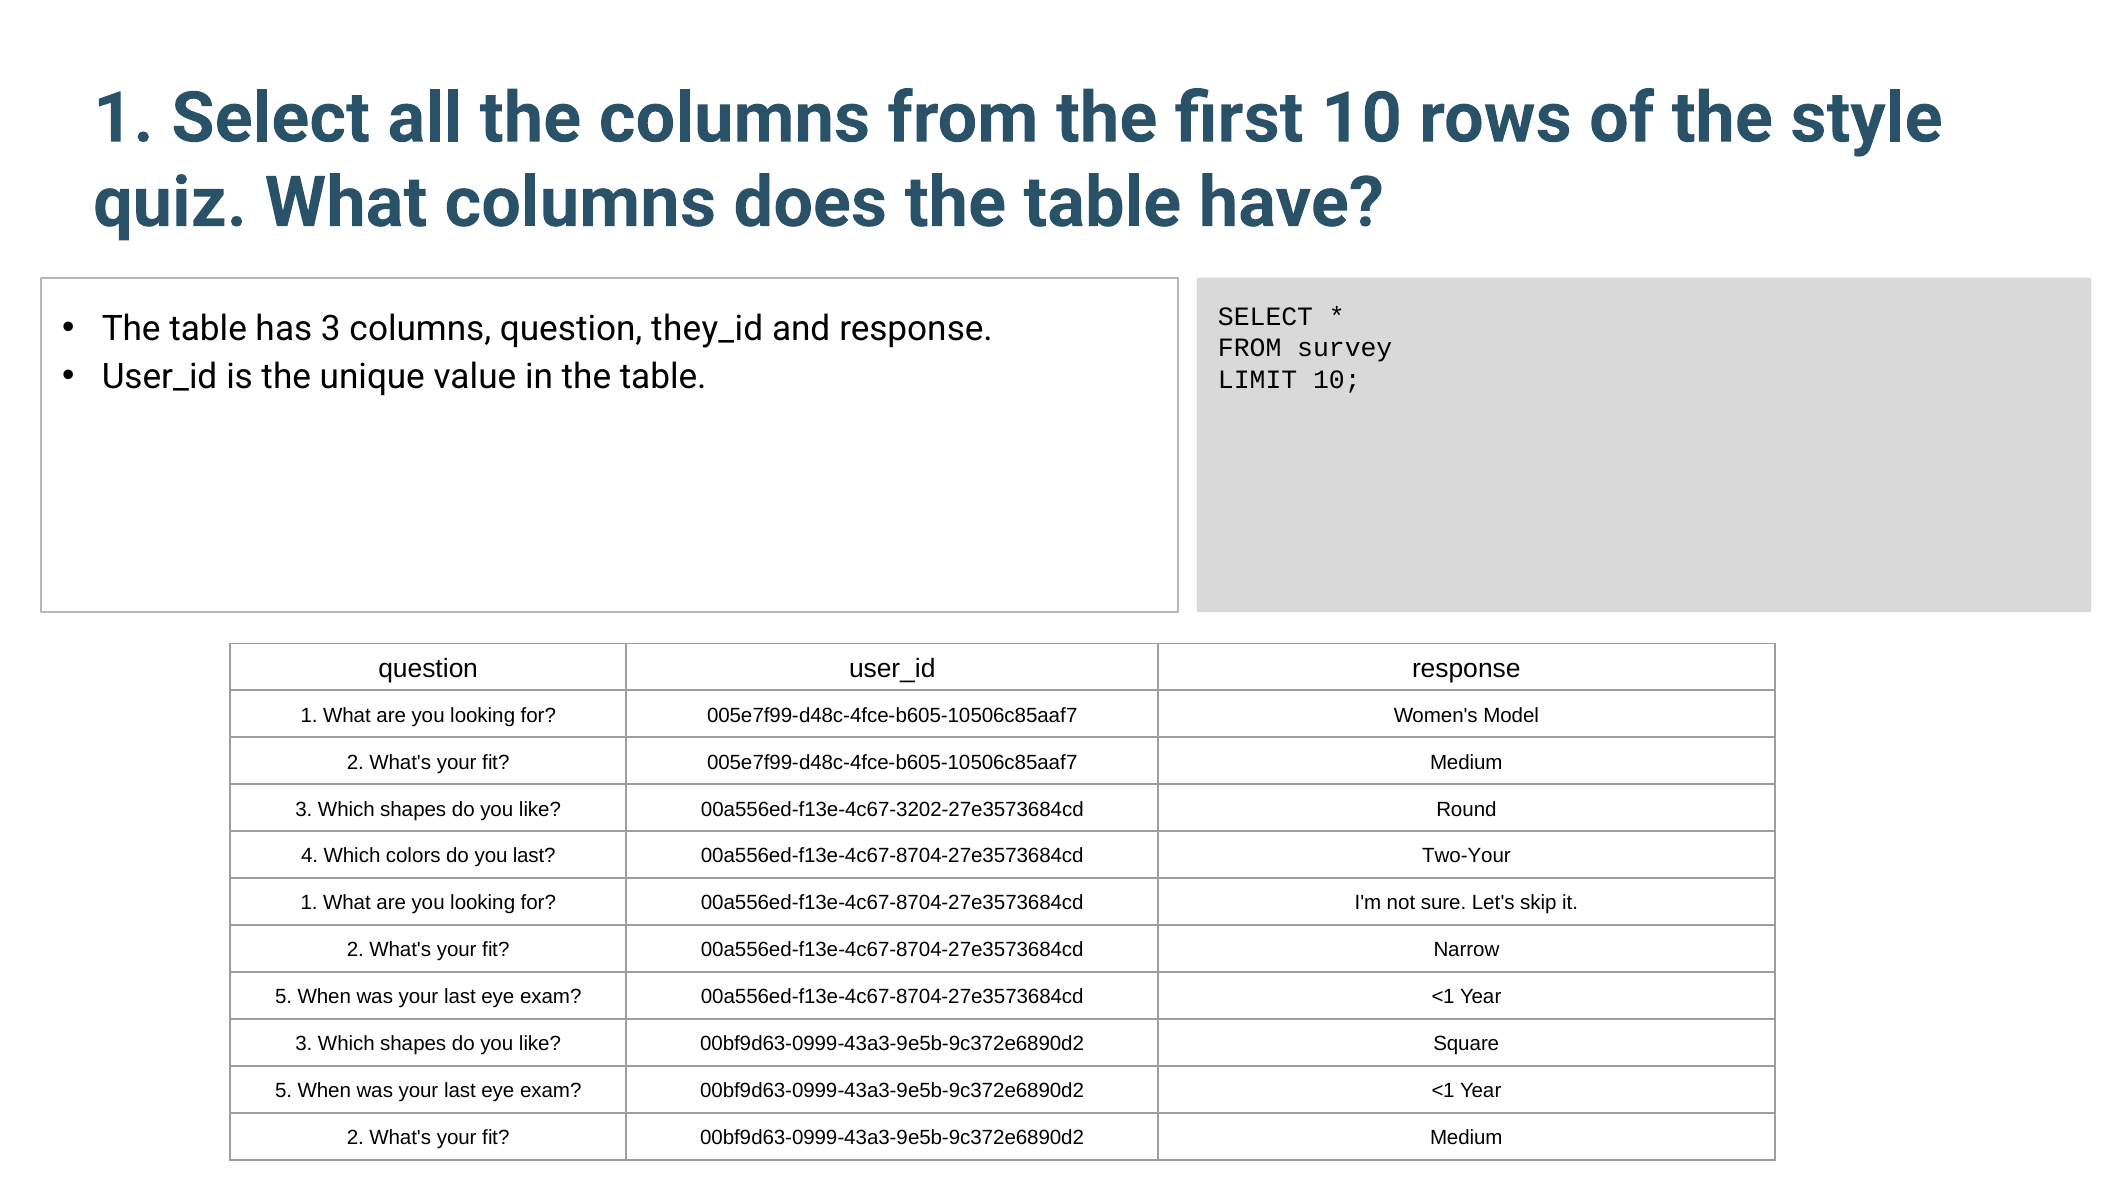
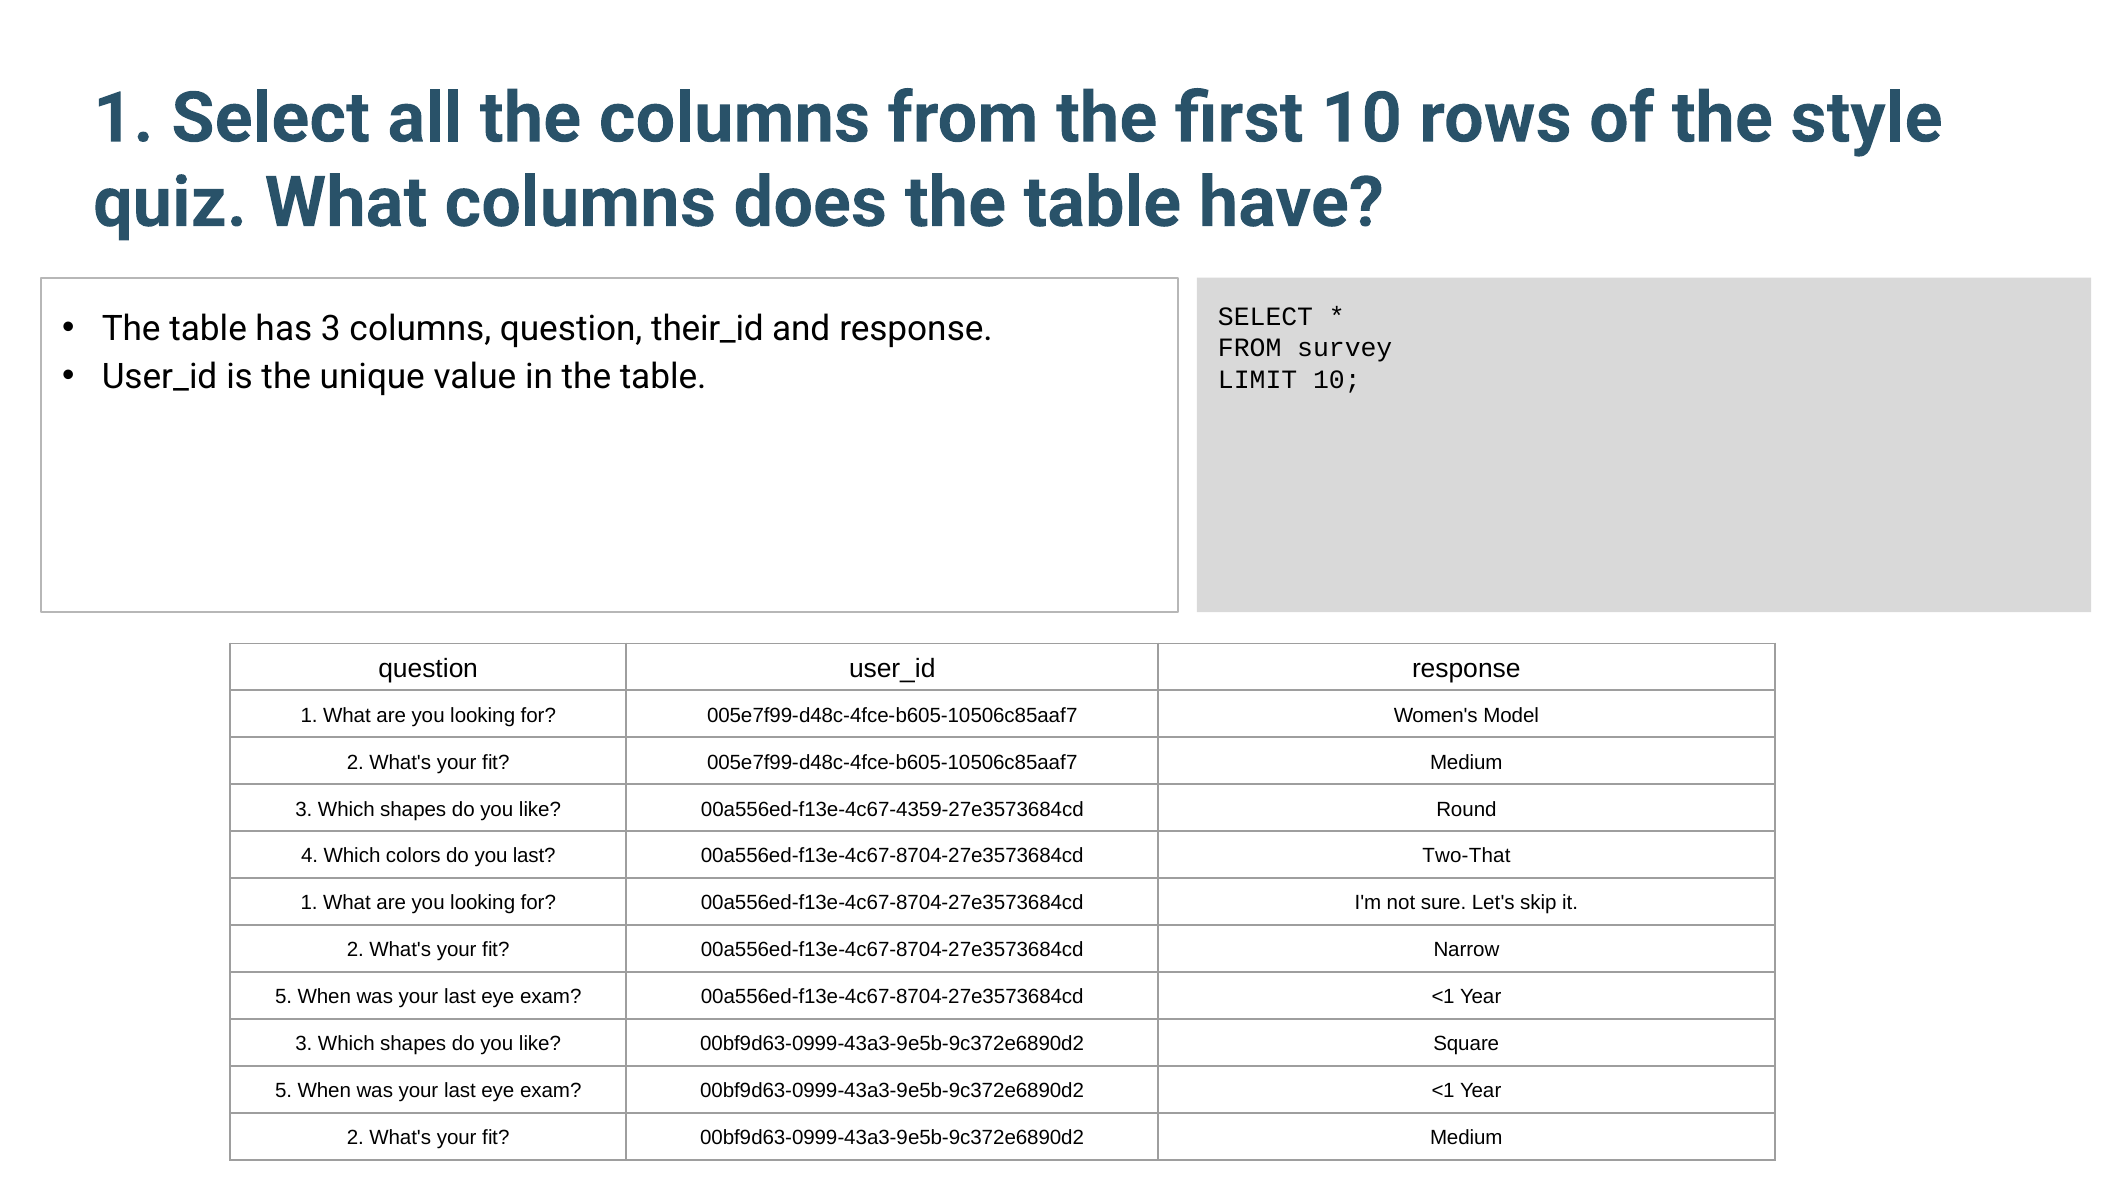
they_id: they_id -> their_id (707, 329)
00a556ed-f13e-4c67-3202-27e3573684cd: 00a556ed-f13e-4c67-3202-27e3573684cd -> 00a556ed-f13e-4c67-4359-27e3573684cd (892, 809)
Two-Your: Two-Your -> Two-That (1466, 856)
